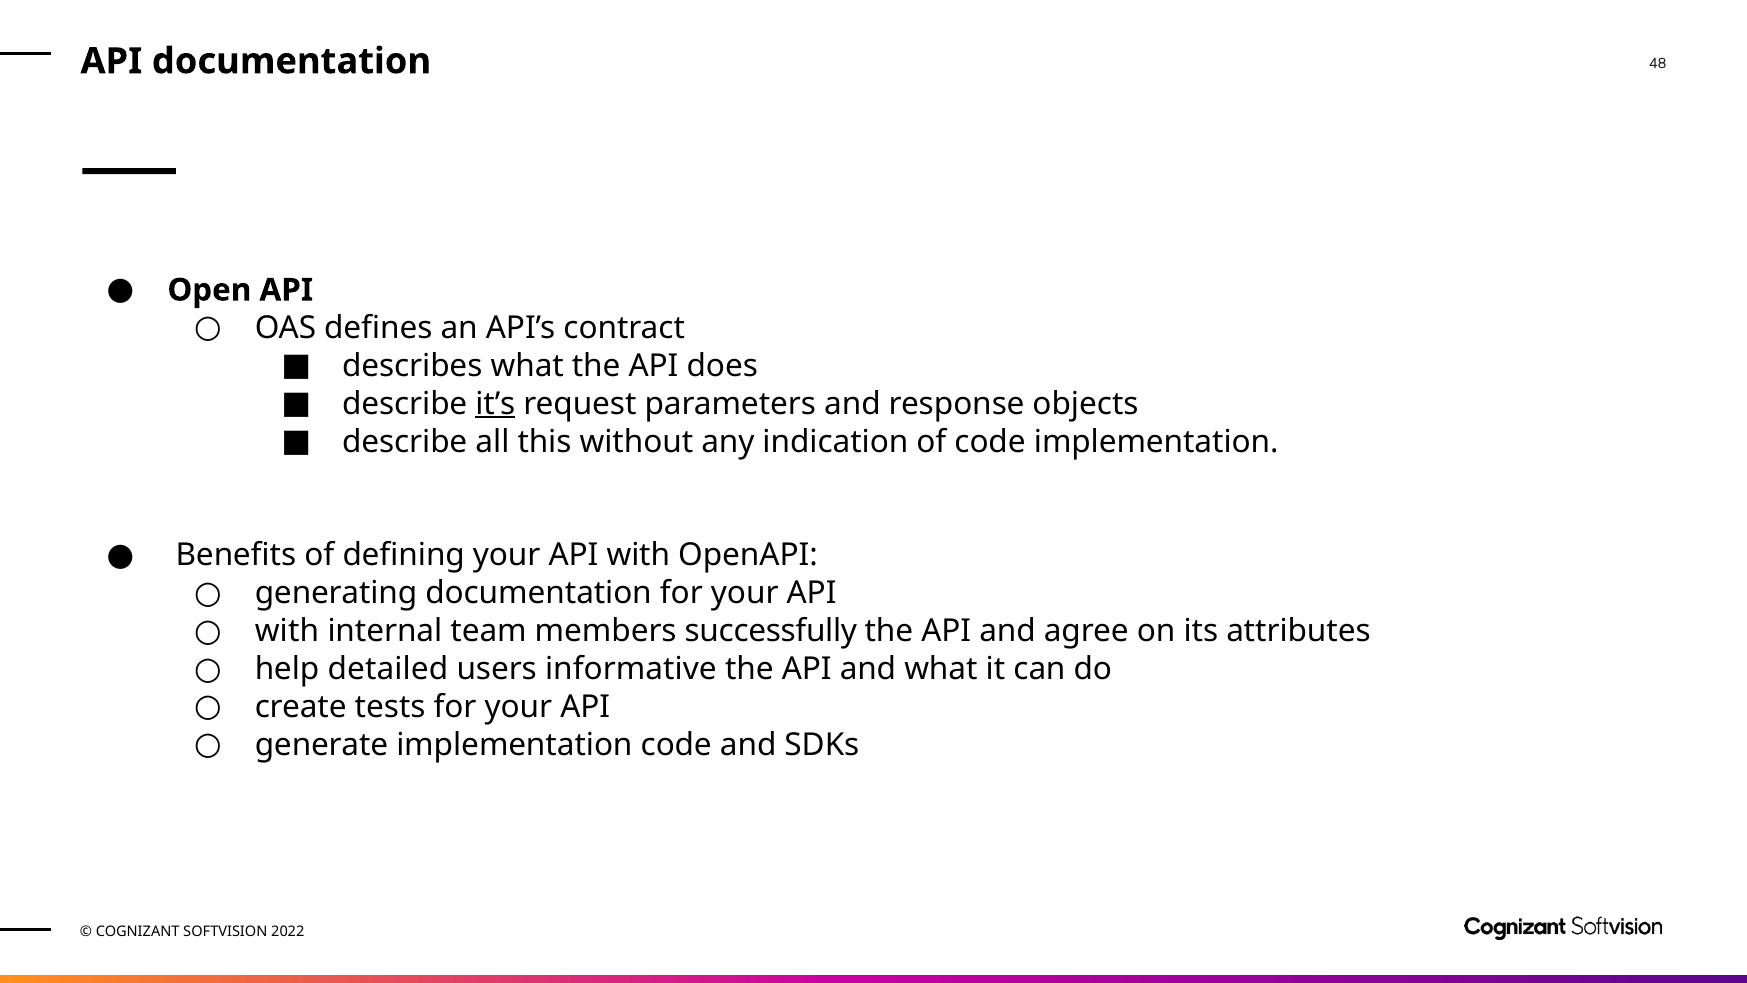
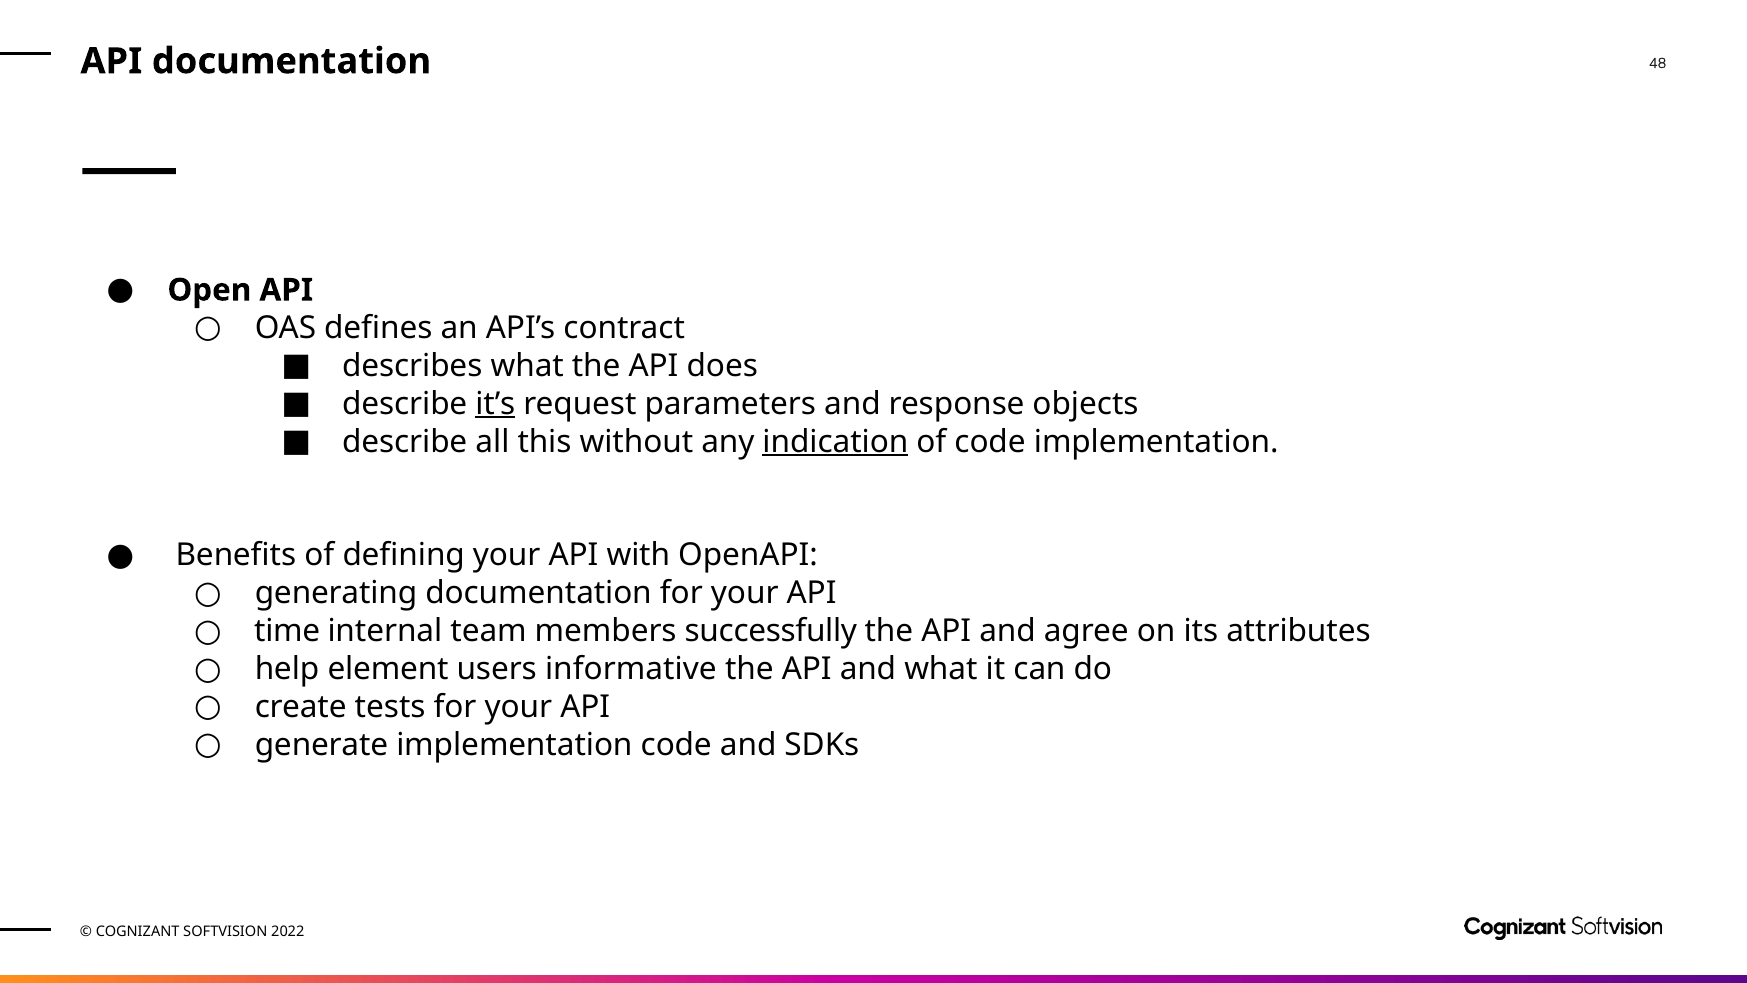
indication underline: none -> present (835, 442)
with: with -> time (287, 631)
detailed: detailed -> element (388, 669)
